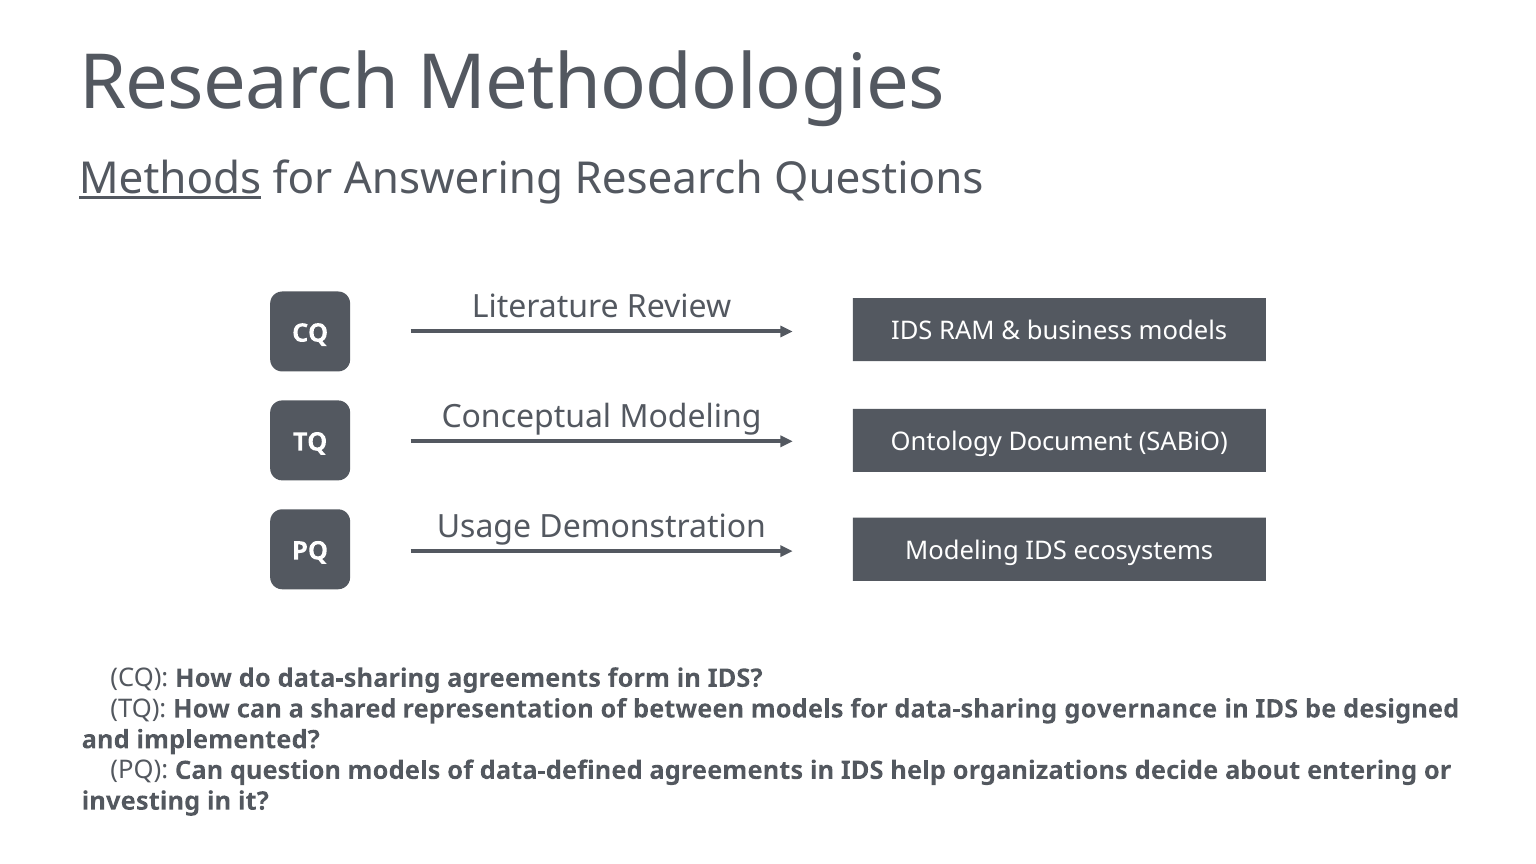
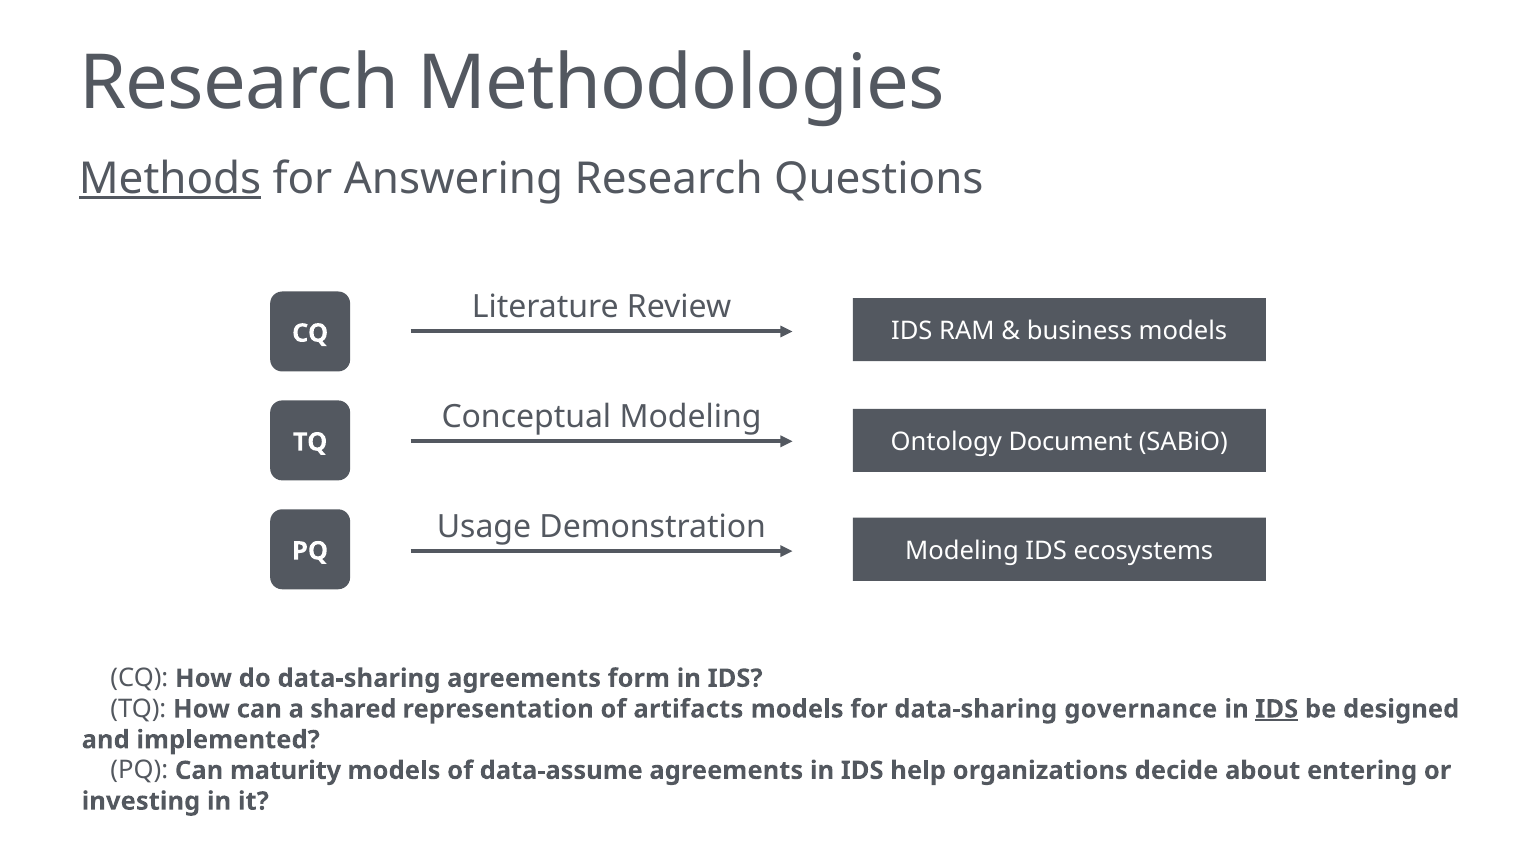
between: between -> artifacts (688, 709)
IDS underline: none -> present (1277, 709)
question: question -> maturity (286, 771)
data-defined: data-defined -> data-assume (561, 771)
